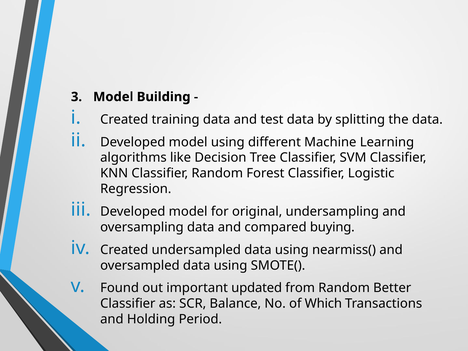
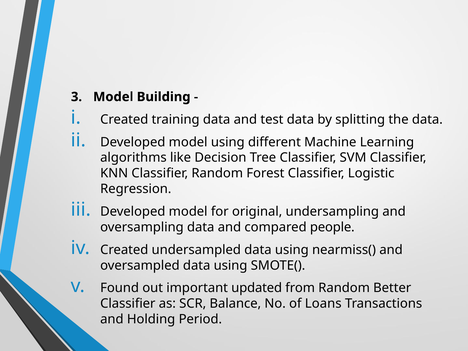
buying: buying -> people (332, 227)
Which: Which -> Loans (323, 304)
